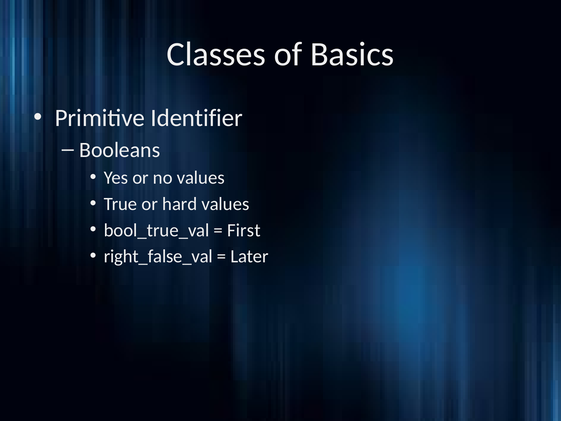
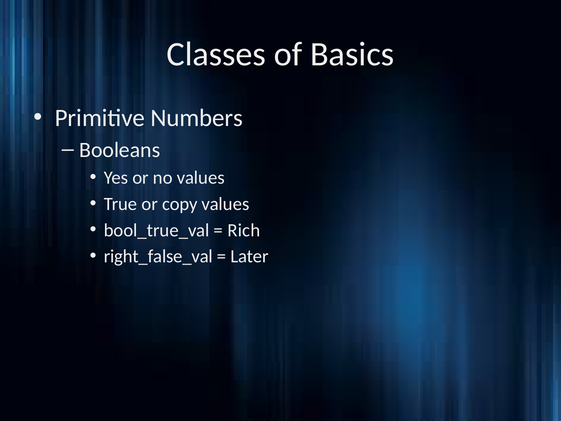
Identifier: Identifier -> Numbers (197, 118)
hard: hard -> copy (180, 204)
First: First -> Rich (244, 230)
